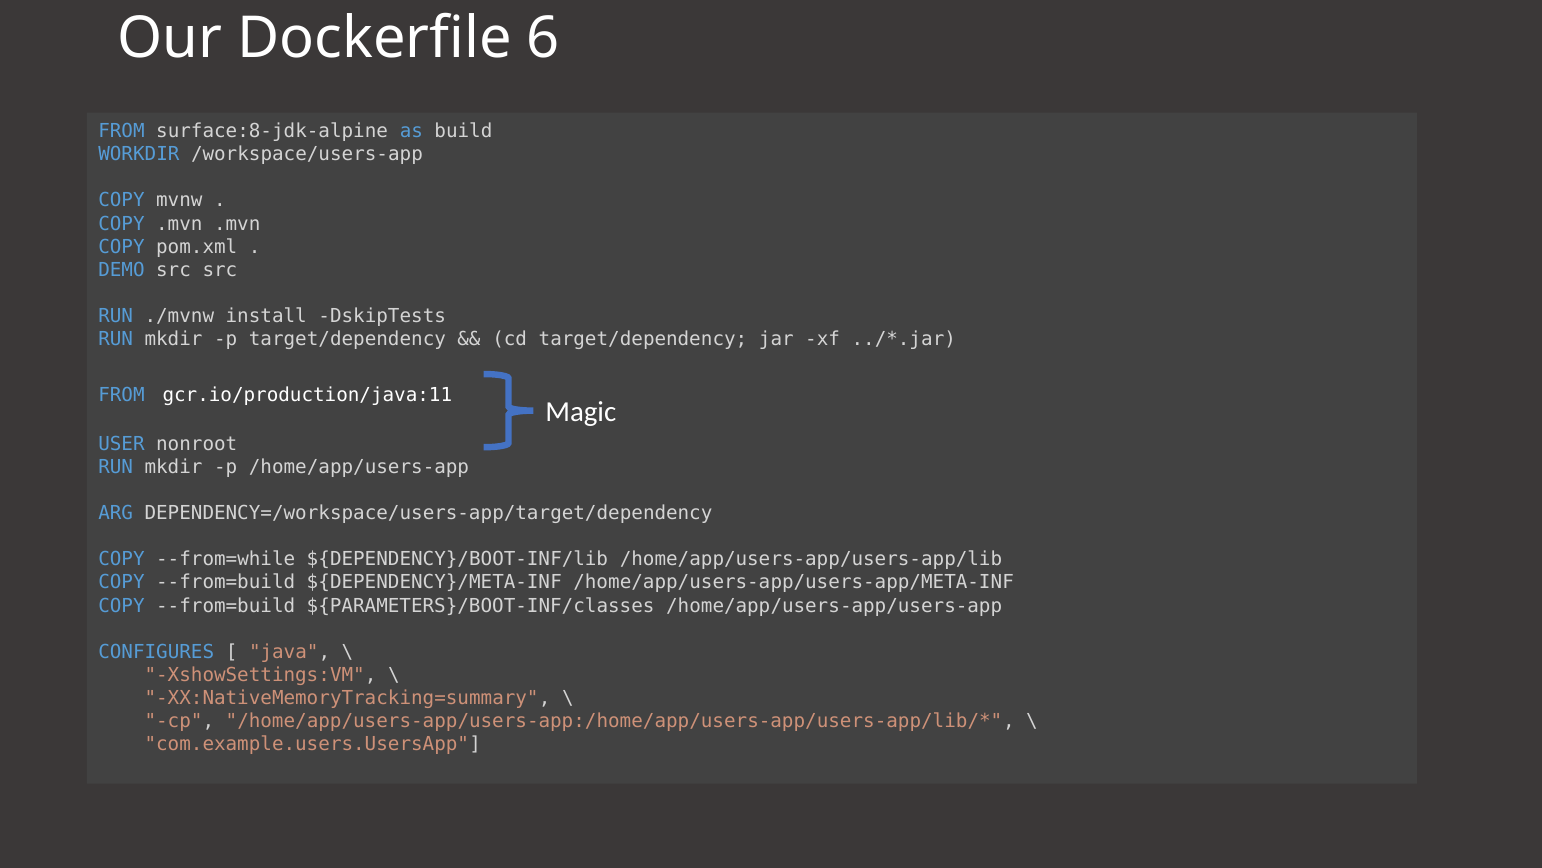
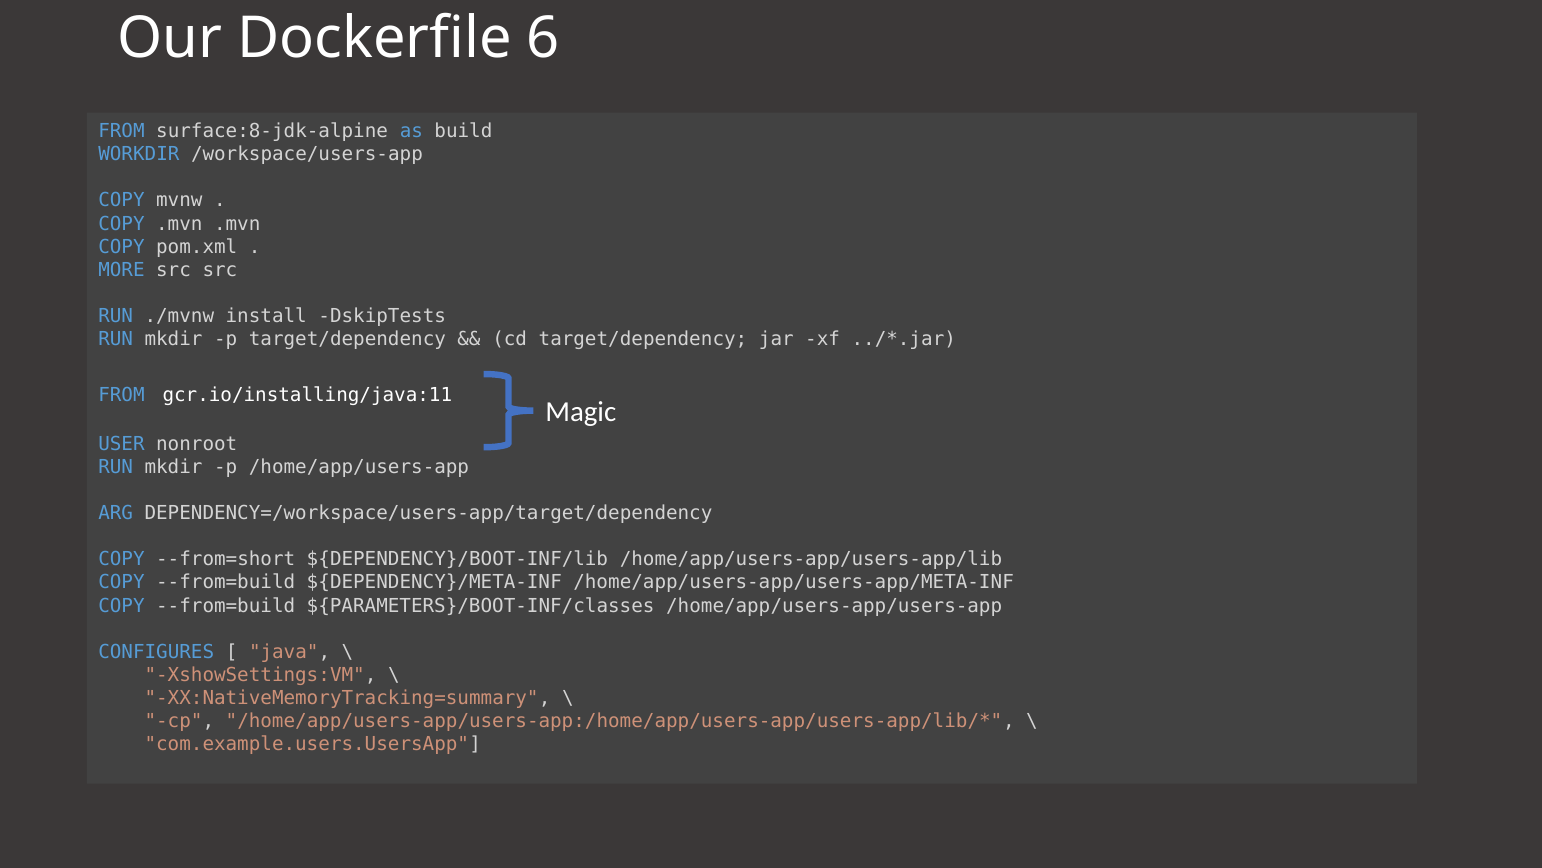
DEMO: DEMO -> MORE (121, 270)
gcr.io/production/java:11: gcr.io/production/java:11 -> gcr.io/installing/java:11 (307, 395)
--from=while: --from=while -> --from=short (226, 559)
